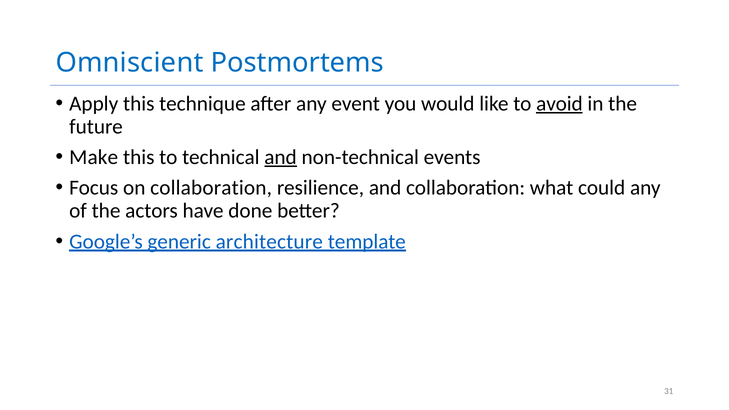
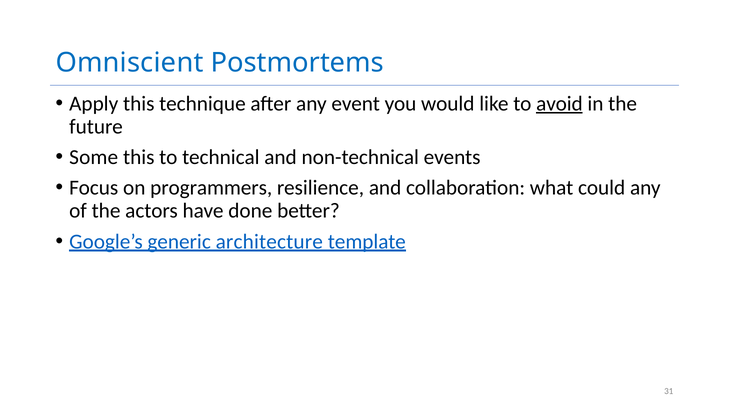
Make: Make -> Some (94, 157)
and underline: present -> none (281, 157)
on collaboration: collaboration -> programmers (211, 188)
